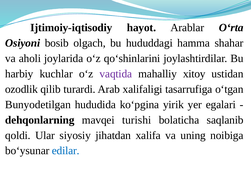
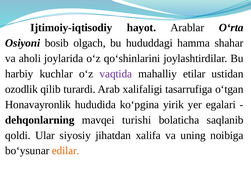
xitoy: xitoy -> etilar (194, 74)
Bunyodetilgan: Bunyodetilgan -> Honavayronlik (38, 105)
edilar colour: blue -> orange (66, 151)
